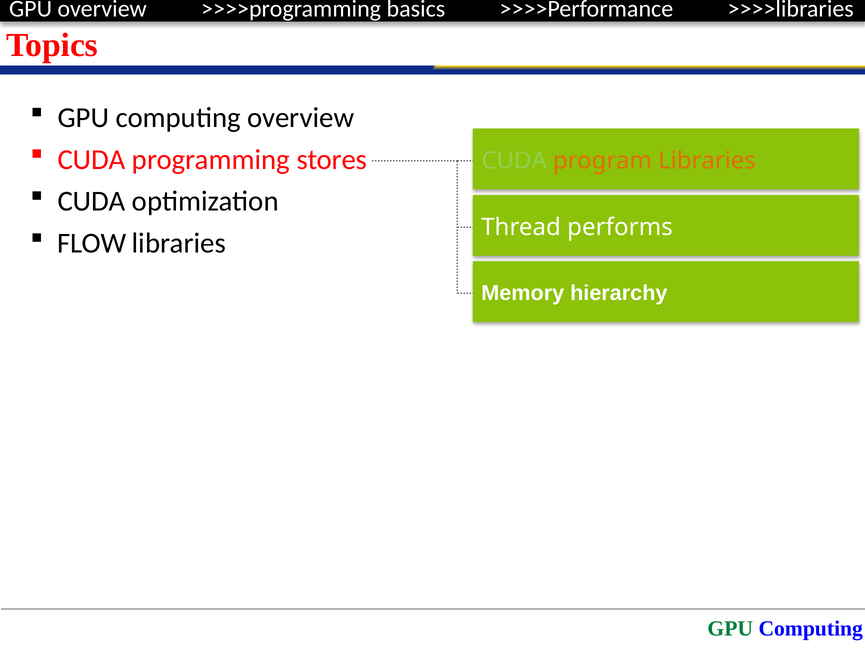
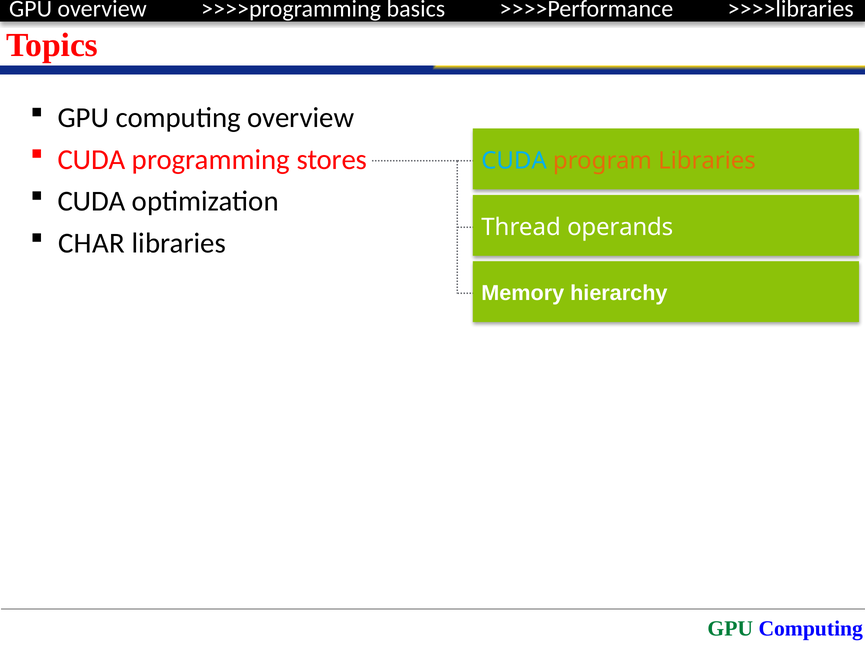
CUDA colour: light green -> light blue (514, 161)
performs: performs -> operands (620, 227)
FLOW: FLOW -> CHAR (91, 243)
